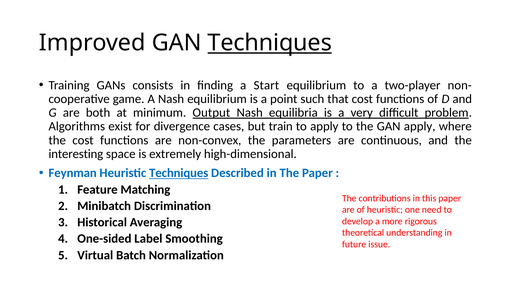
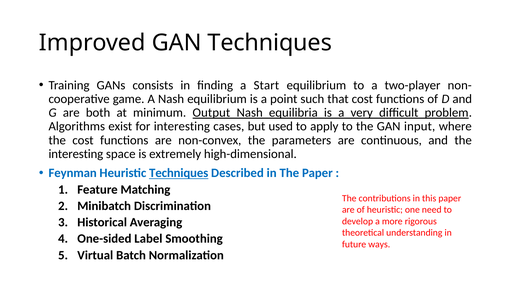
Techniques underline: present -> none (270, 43)
for divergence: divergence -> interesting (182, 127)
train: train -> used (281, 127)
GAN apply: apply -> input (420, 127)
issue: issue -> ways (379, 245)
